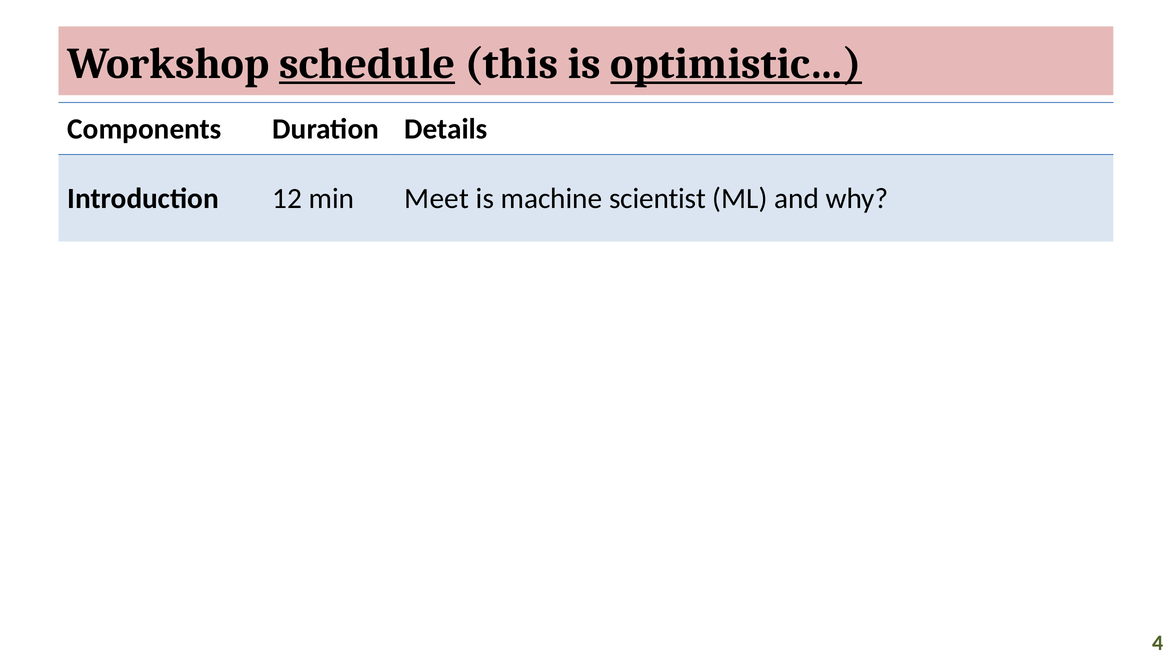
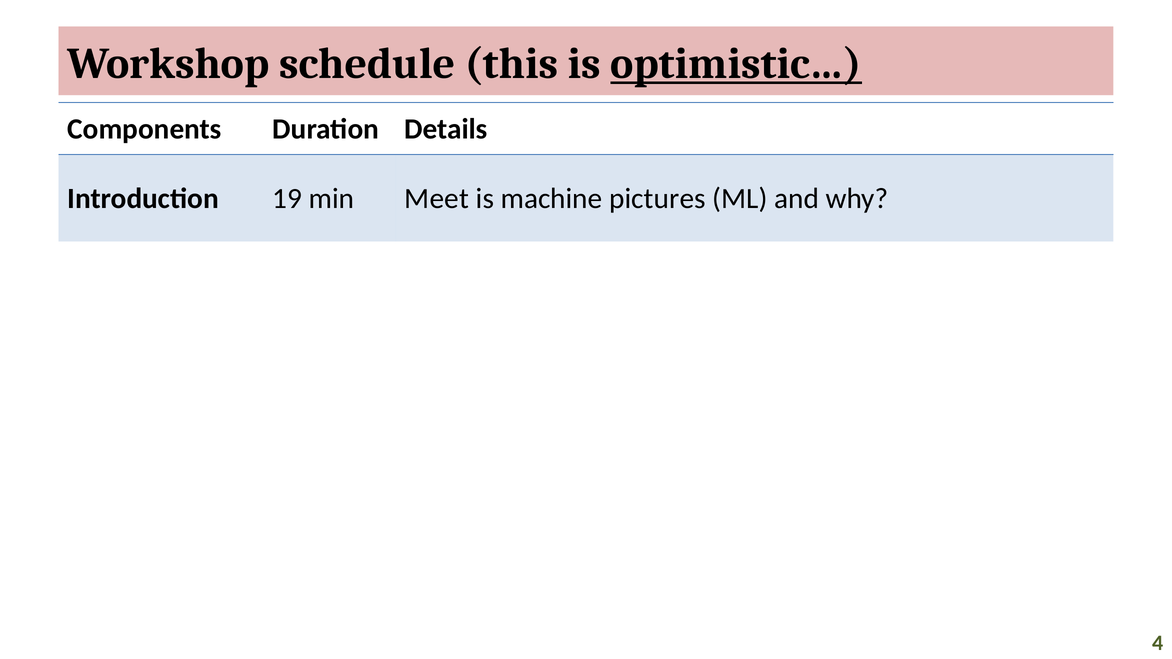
schedule underline: present -> none (367, 64)
12: 12 -> 19 (287, 198)
scientist: scientist -> pictures (657, 198)
